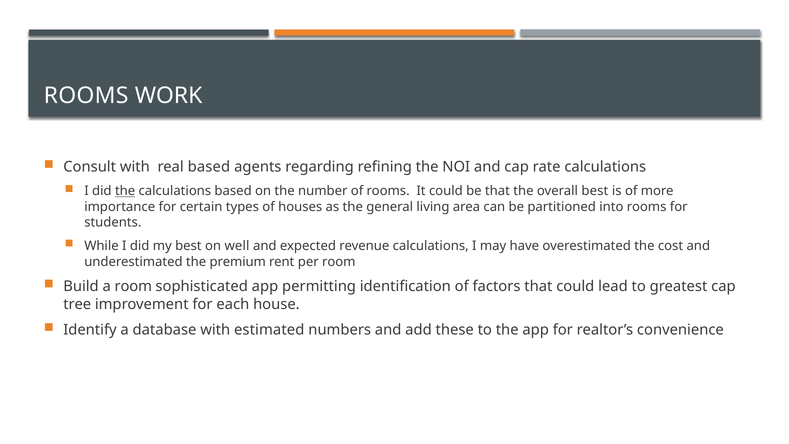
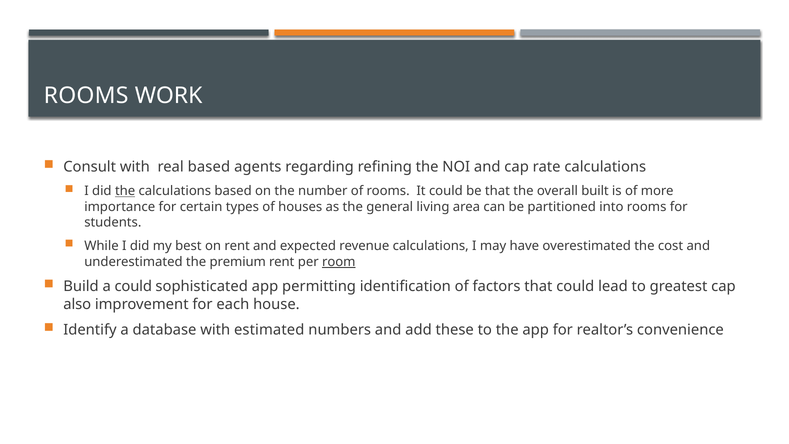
overall best: best -> built (595, 191)
on well: well -> rent (237, 246)
room underline: none -> present (339, 262)
a room: room -> could (133, 286)
tree: tree -> also (77, 304)
